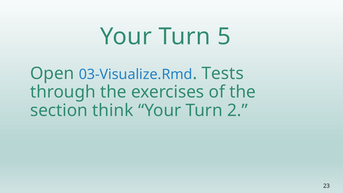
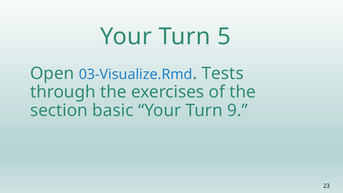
think: think -> basic (113, 110)
2: 2 -> 9 (237, 110)
